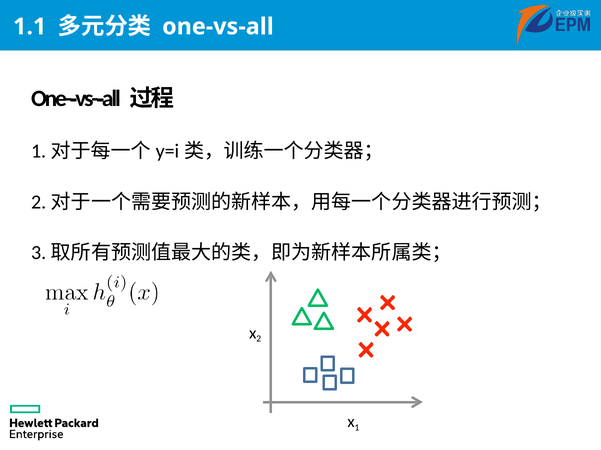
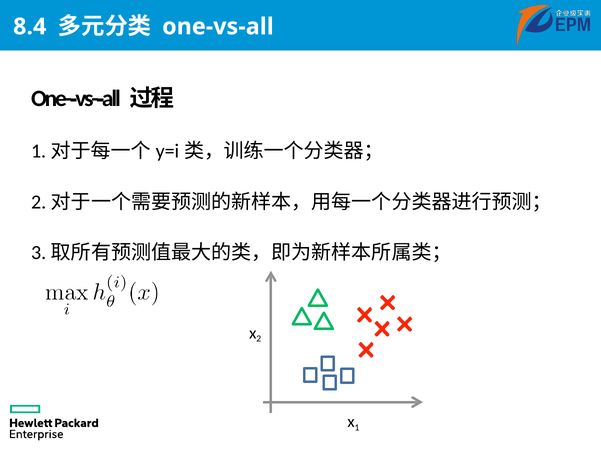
1.1: 1.1 -> 8.4 (30, 27)
